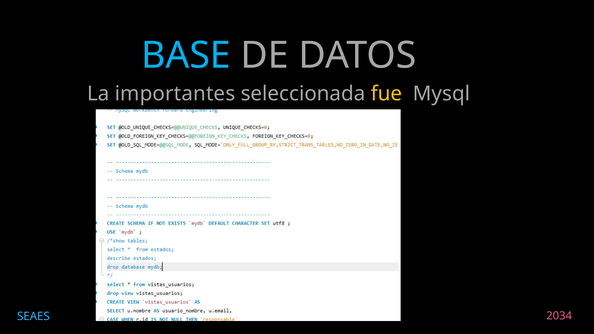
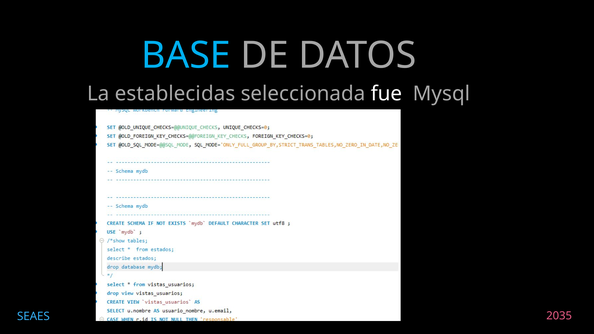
importantes: importantes -> establecidas (175, 94)
fue colour: yellow -> white (386, 94)
2034: 2034 -> 2035 (559, 316)
